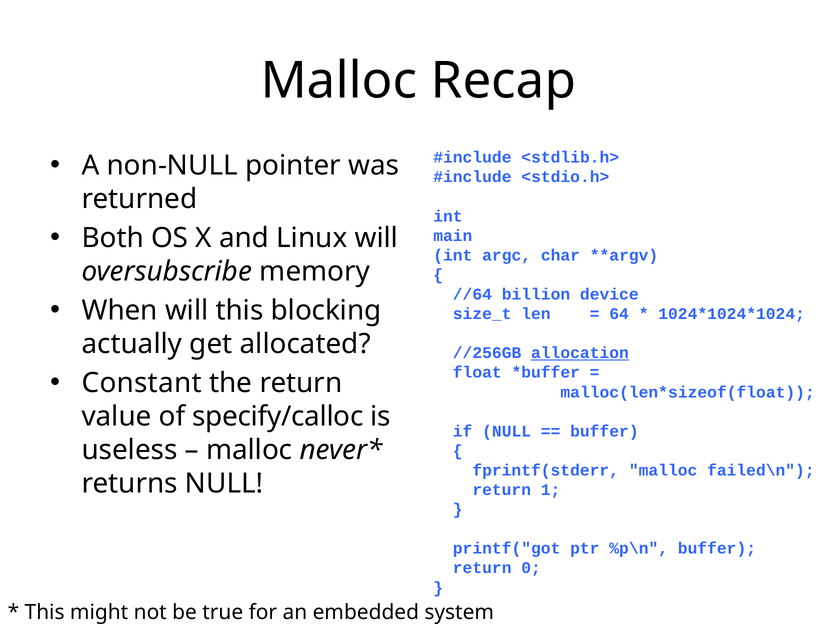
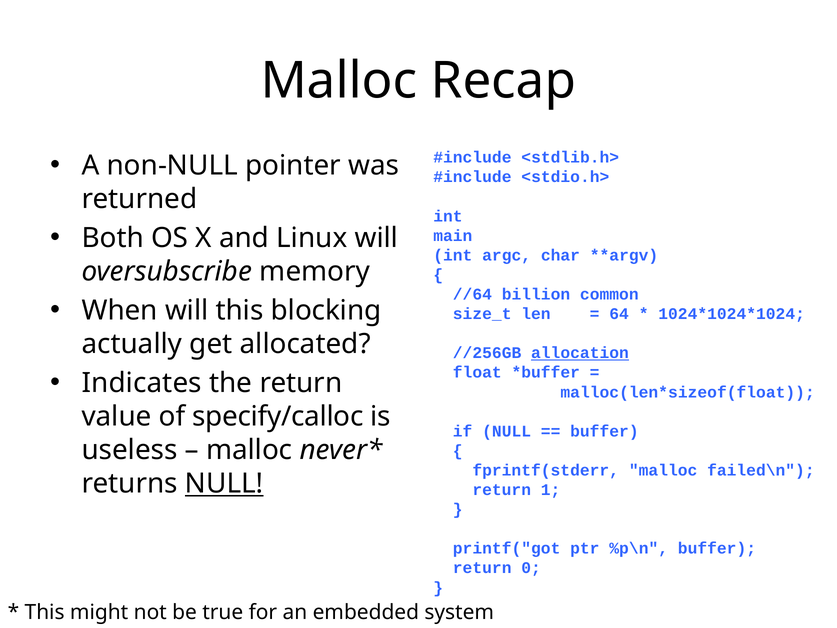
device: device -> common (609, 294)
Constant: Constant -> Indicates (142, 383)
NULL underline: none -> present (224, 483)
